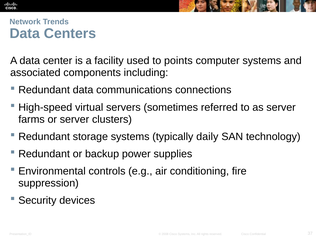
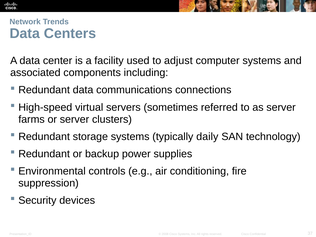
points: points -> adjust (178, 61)
